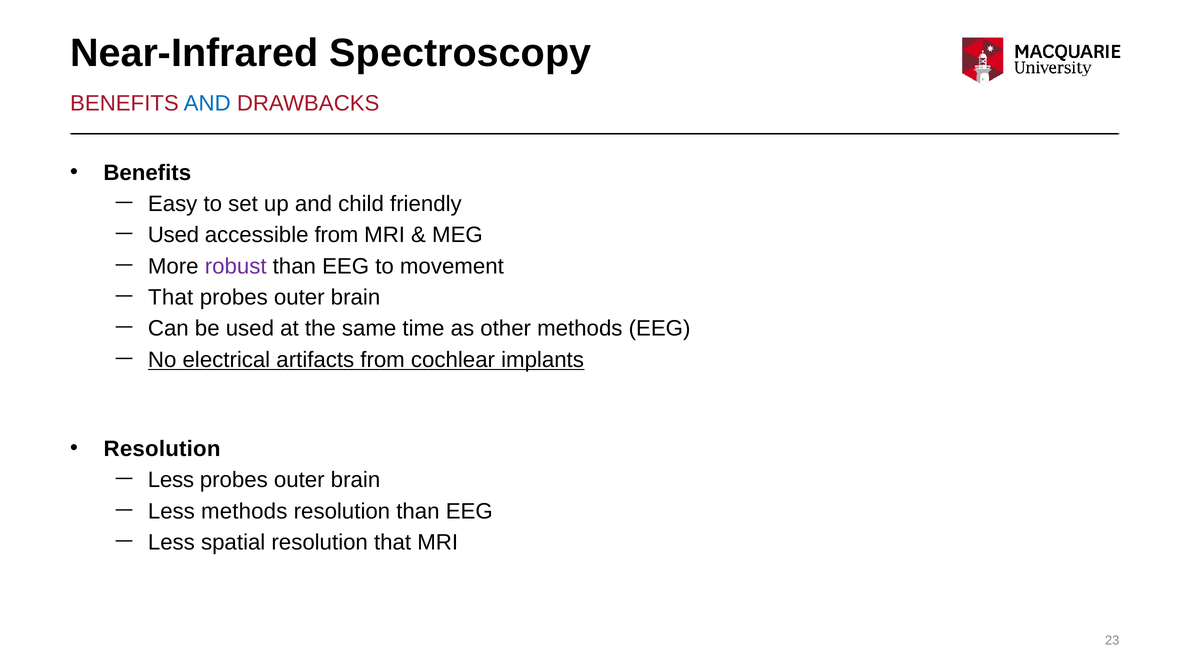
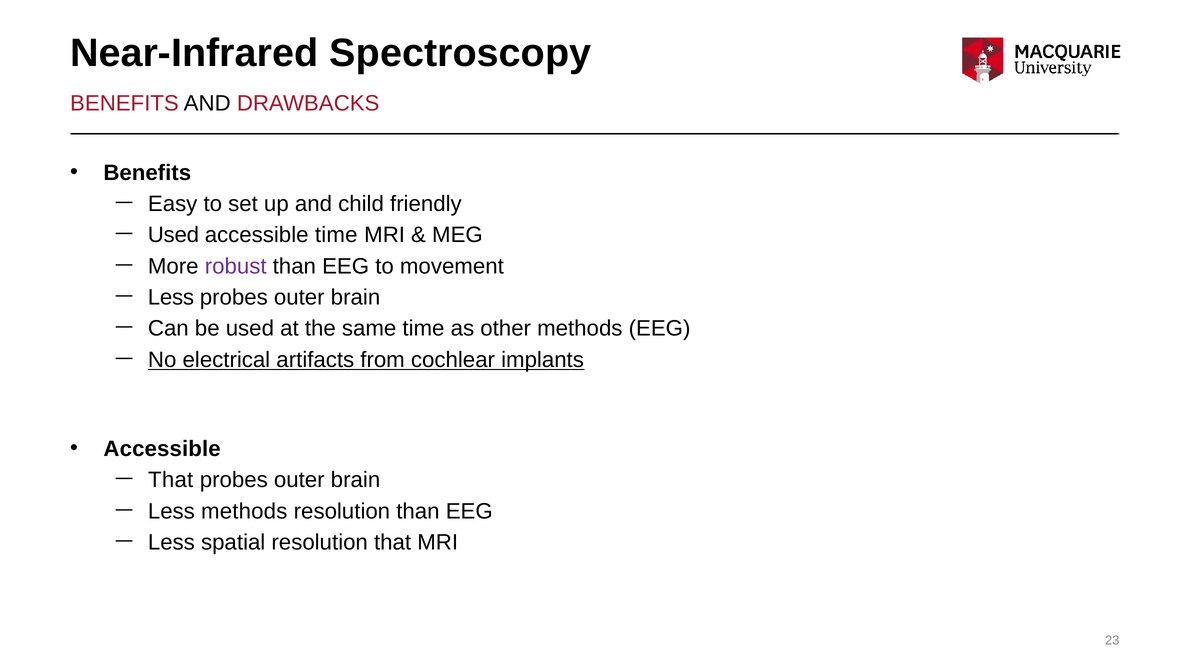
AND colour: blue -> black (207, 103)
accessible from: from -> time (336, 235)
That: That -> Less (171, 297)
Resolution: Resolution -> Accessible (162, 449)
Less: Less -> That (171, 480)
